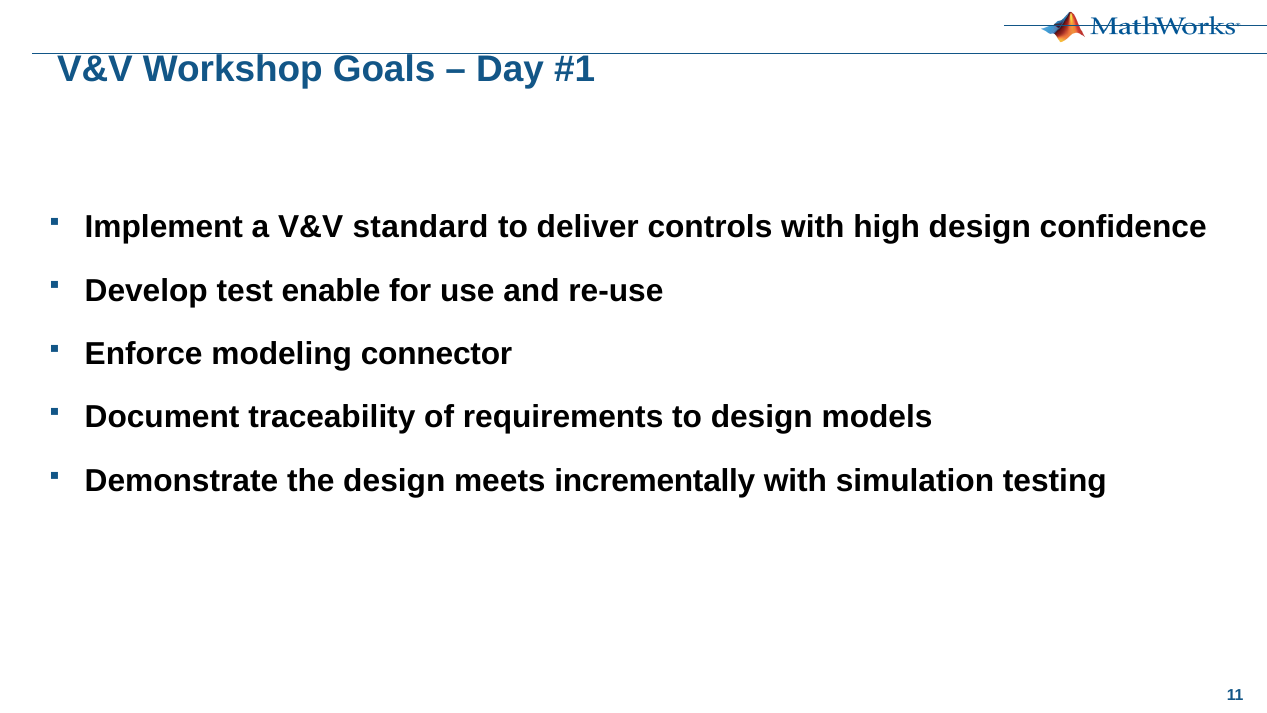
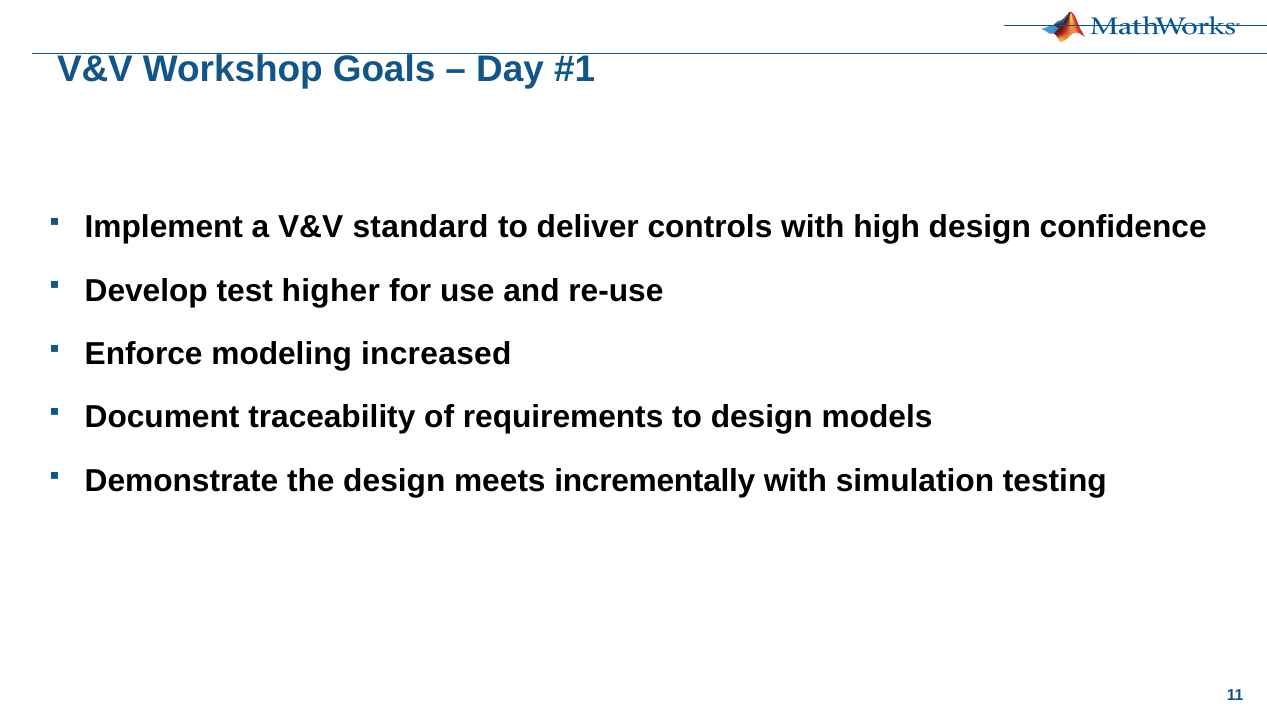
enable: enable -> higher (331, 290)
connector: connector -> increased (436, 354)
